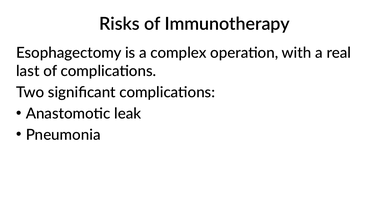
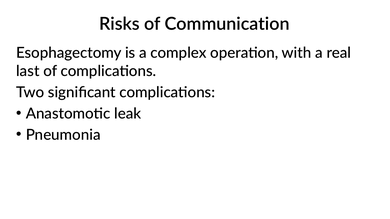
Immunotherapy: Immunotherapy -> Communication (227, 24)
